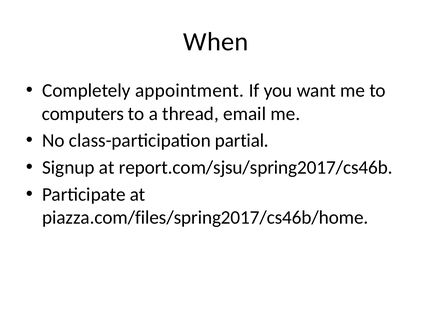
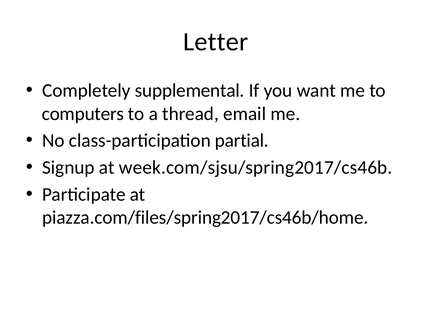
When: When -> Letter (216, 42)
appointment: appointment -> supplemental (190, 91)
report.com/sjsu/spring2017/cs46b: report.com/sjsu/spring2017/cs46b -> week.com/sjsu/spring2017/cs46b (256, 167)
